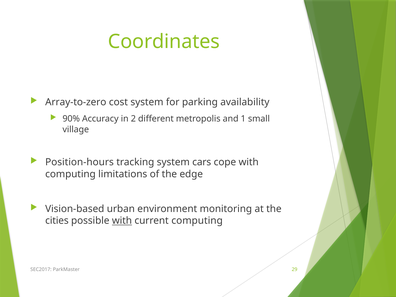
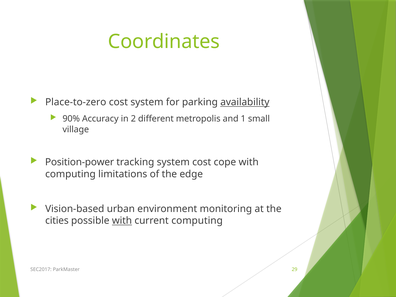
Array-to-zero: Array-to-zero -> Place-to-zero (76, 102)
availability underline: none -> present (245, 102)
Position-hours: Position-hours -> Position-power (80, 162)
system cars: cars -> cost (202, 162)
